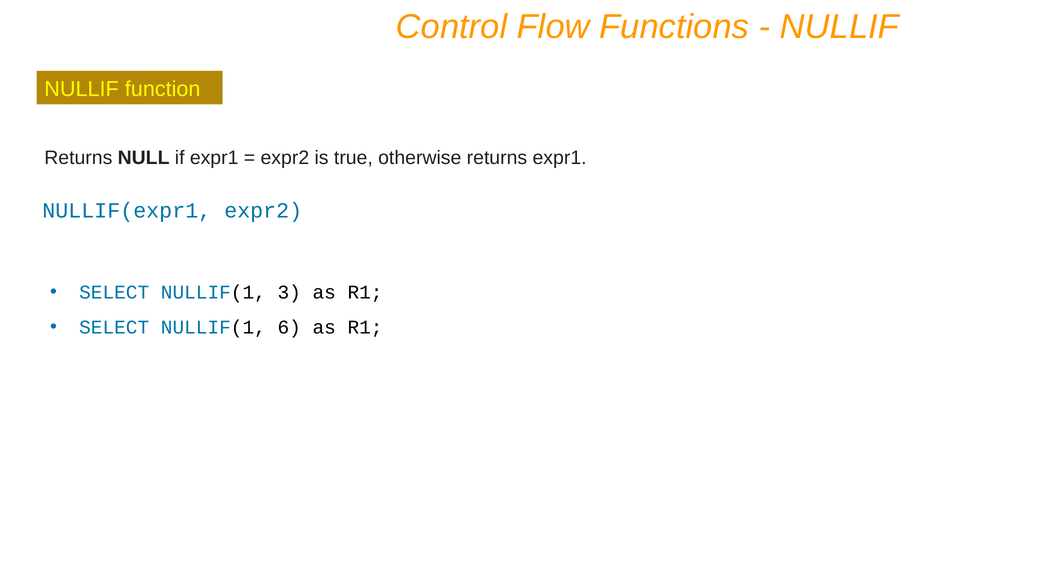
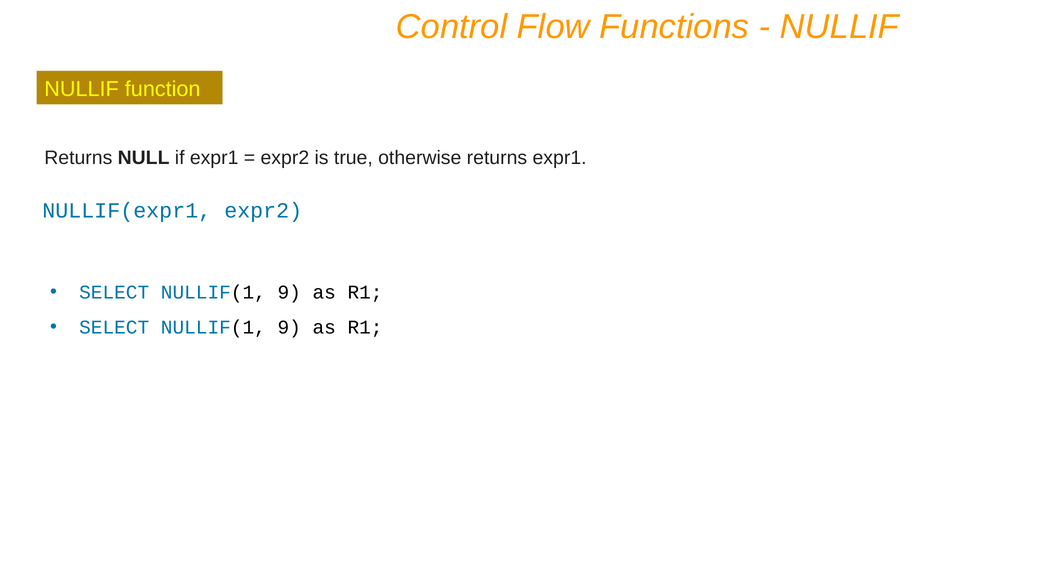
3: 3 -> 9 (289, 292)
6: 6 -> 9 (289, 327)
